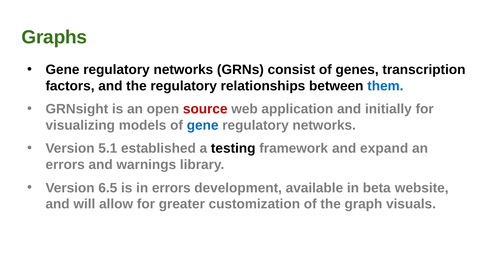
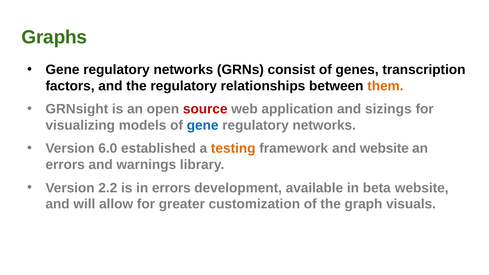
them colour: blue -> orange (385, 86)
initially: initially -> sizings (388, 109)
5.1: 5.1 -> 6.0 (108, 149)
testing colour: black -> orange (233, 149)
and expand: expand -> website (384, 149)
6.5: 6.5 -> 2.2 (108, 188)
